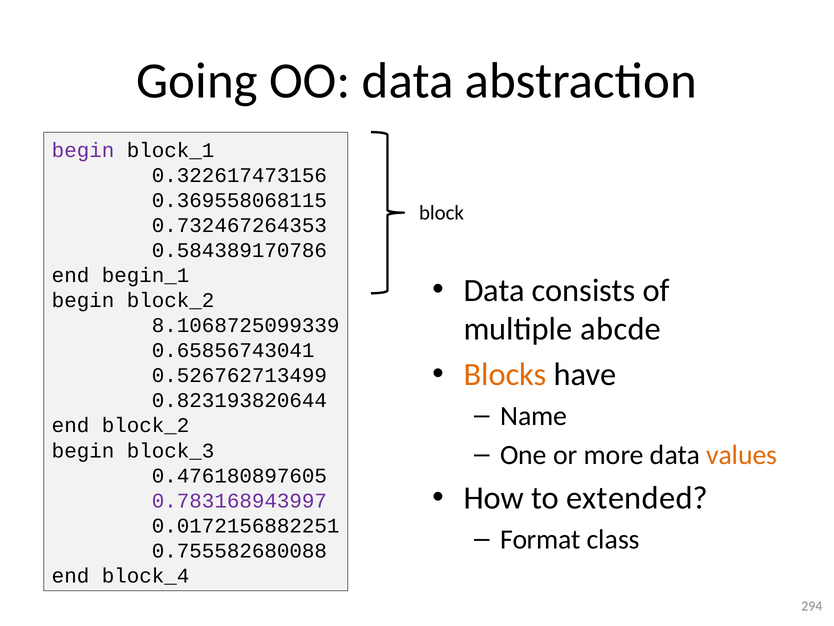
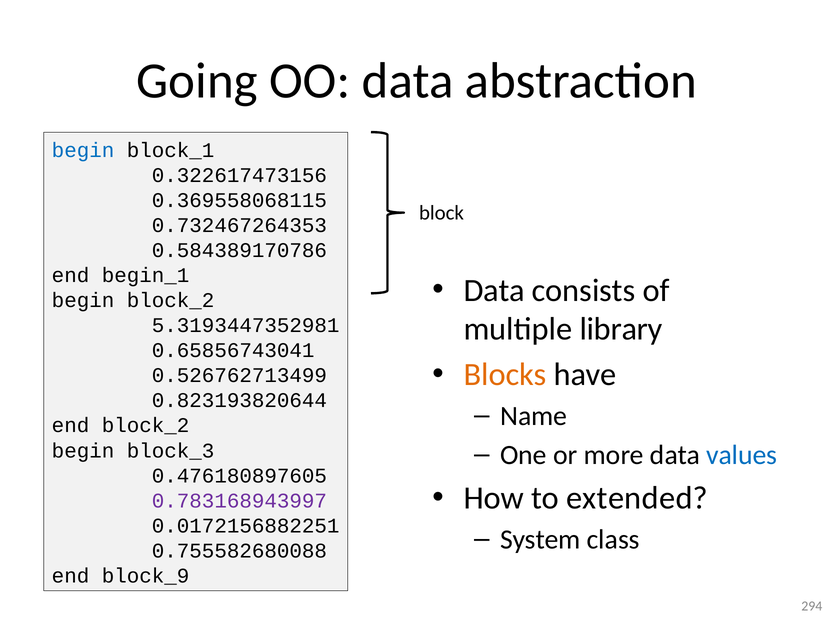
begin colour: purple -> blue (83, 150)
abcde: abcde -> library (621, 329)
8.1068725099339: 8.1068725099339 -> 5.3193447352981 (246, 325)
values colour: orange -> blue (742, 455)
Format: Format -> System (540, 539)
block_4: block_4 -> block_9 (146, 575)
